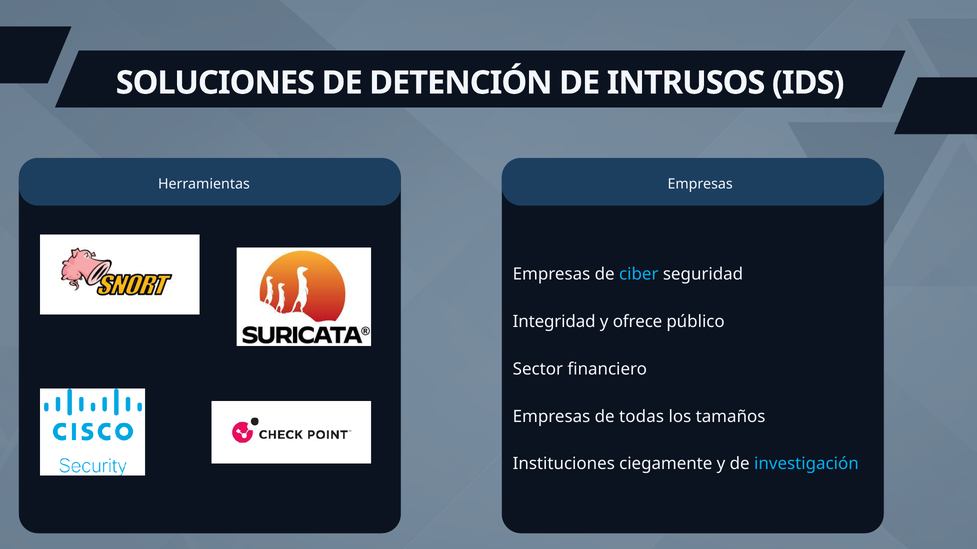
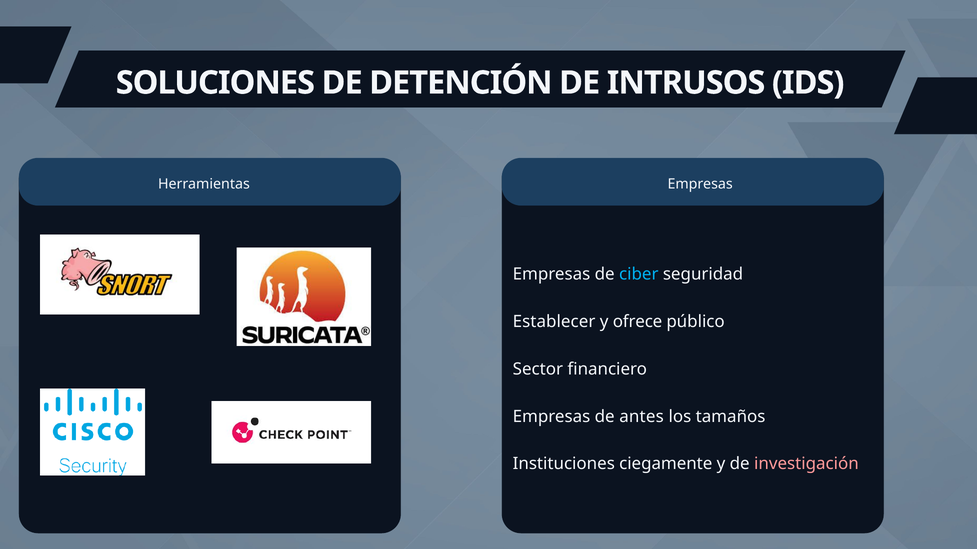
Integridad: Integridad -> Establecer (554, 322)
todas: todas -> antes (642, 417)
investigación colour: light blue -> pink (806, 464)
